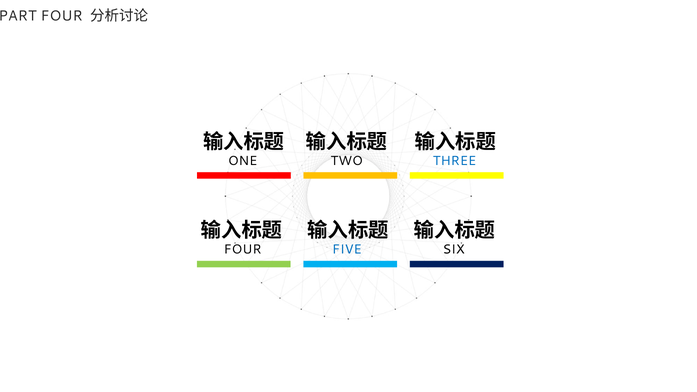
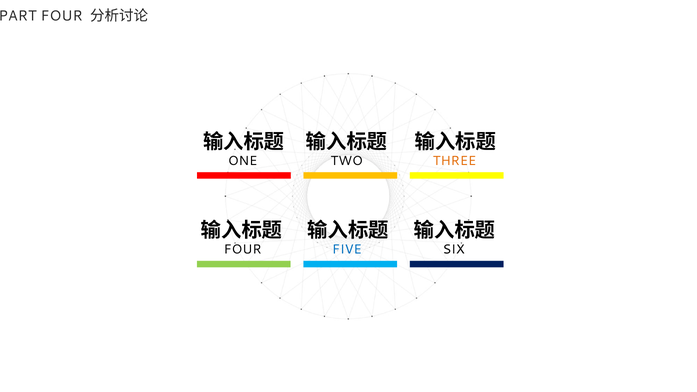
THREE colour: blue -> orange (455, 161)
